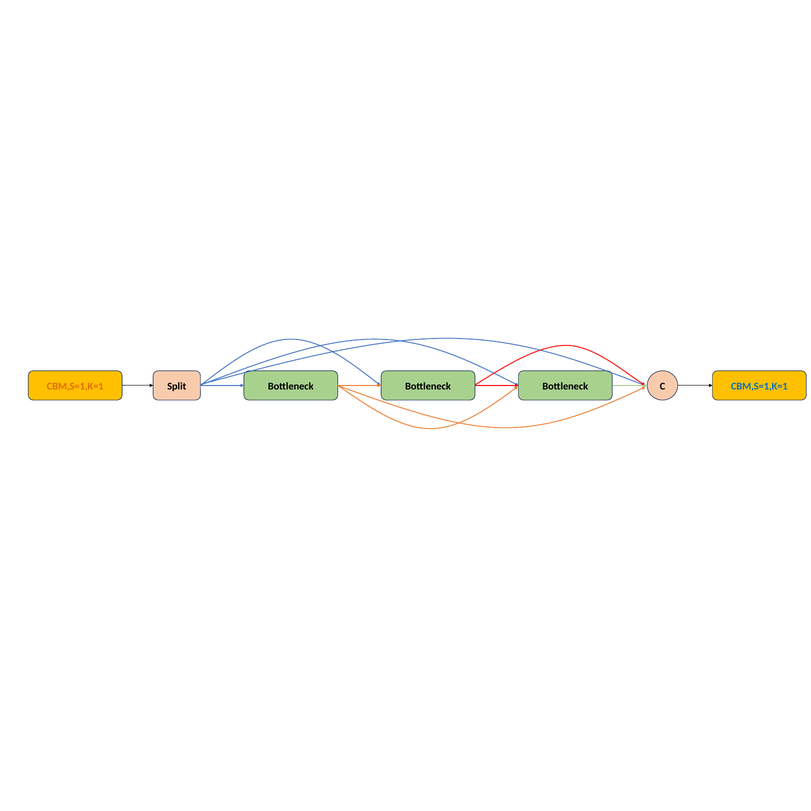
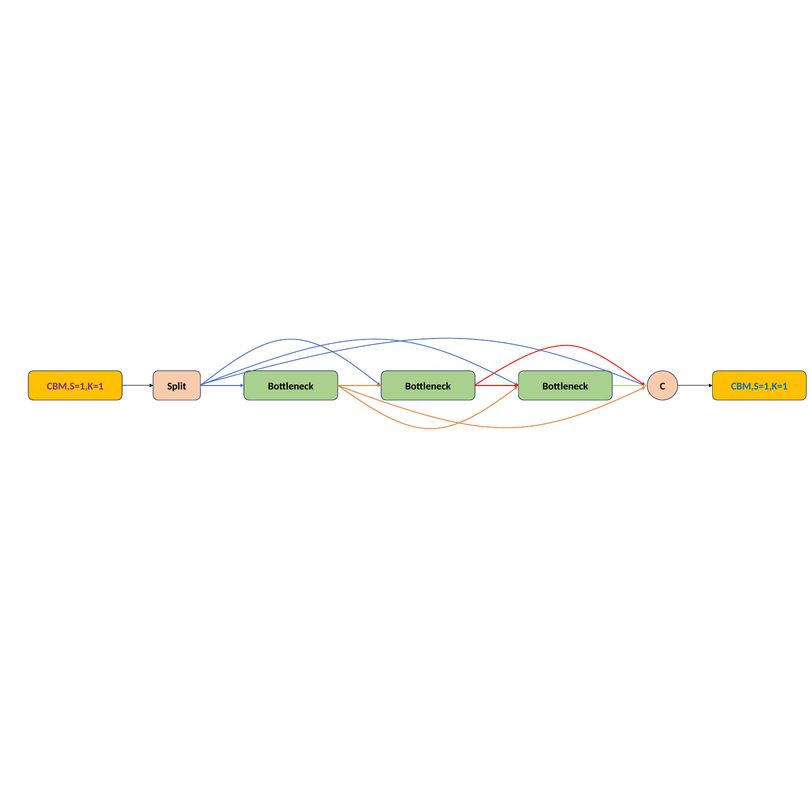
CBM,S=1,K=1 colour: orange -> purple (75, 386)
